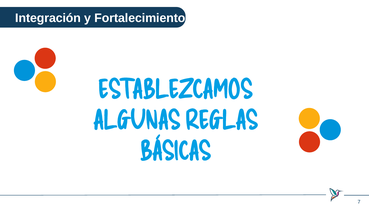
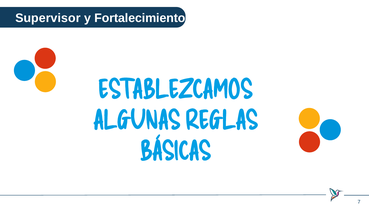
Integración: Integración -> Supervisor (48, 18)
